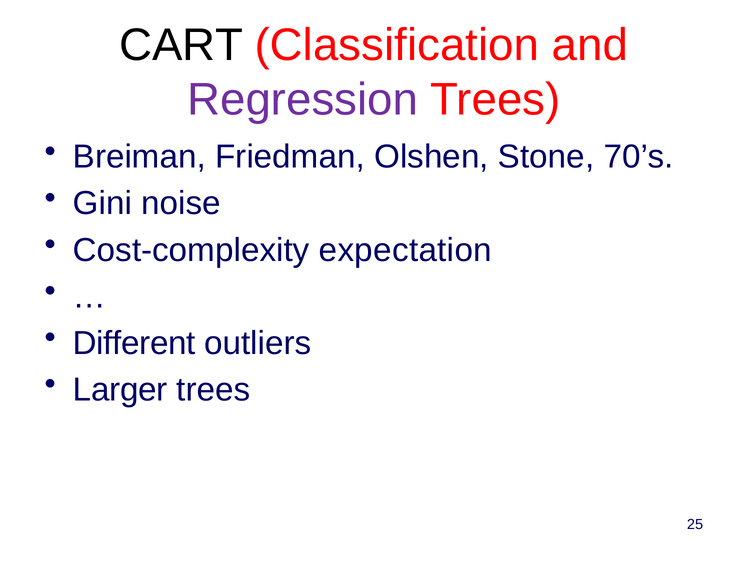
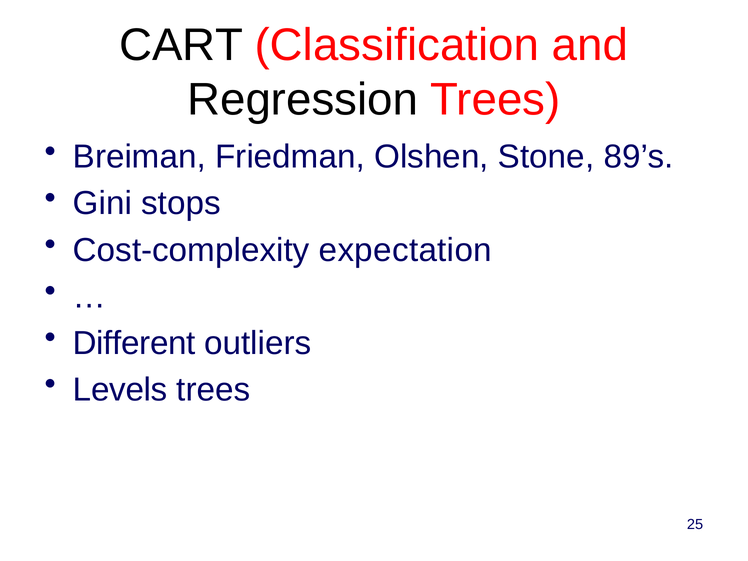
Regression colour: purple -> black (303, 100)
70’s: 70’s -> 89’s (639, 157)
noise: noise -> stops (181, 203)
Larger: Larger -> Levels (120, 390)
